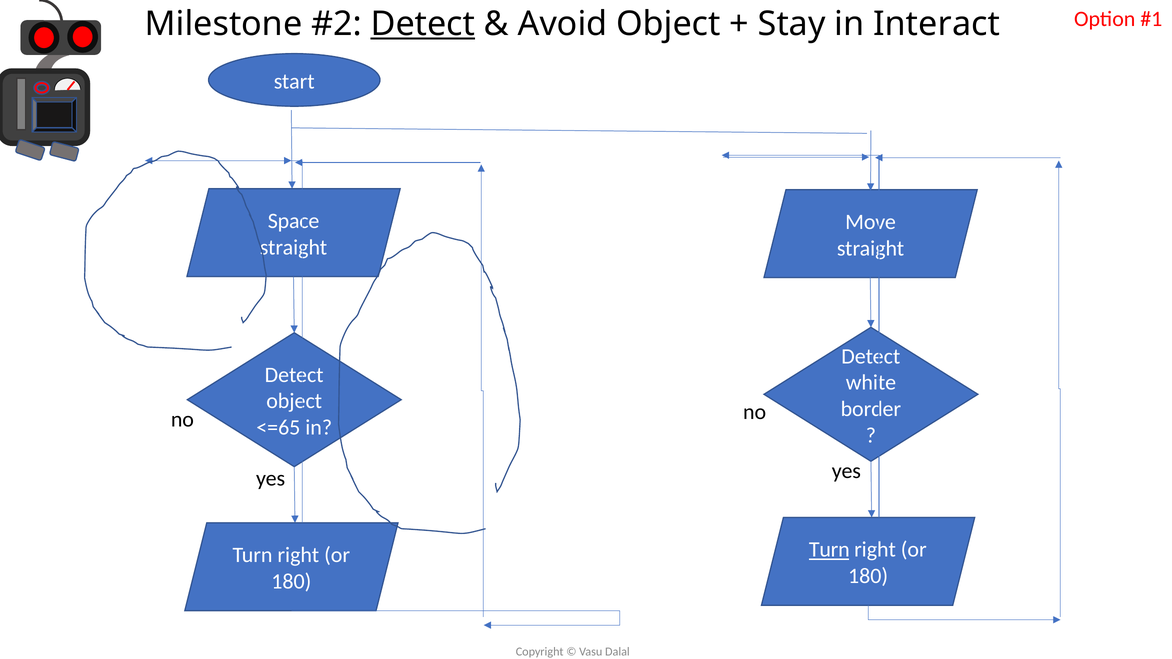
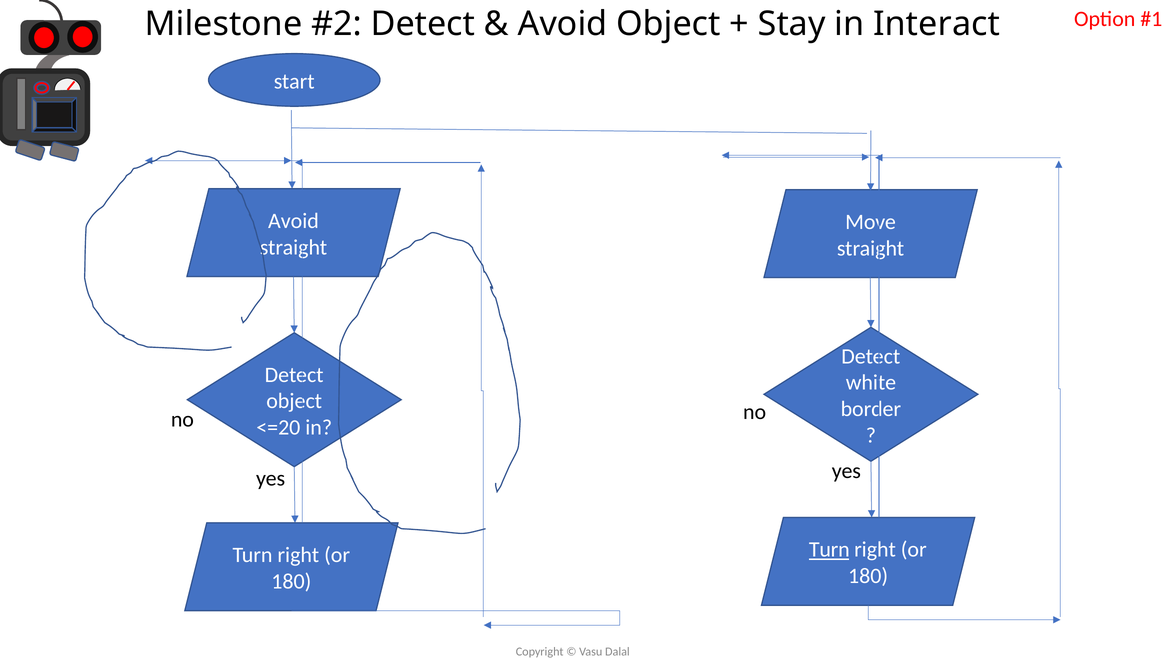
Detect underline: present -> none (423, 24)
Space: Space -> Avoid (293, 221)
<=65: <=65 -> <=20 (278, 428)
